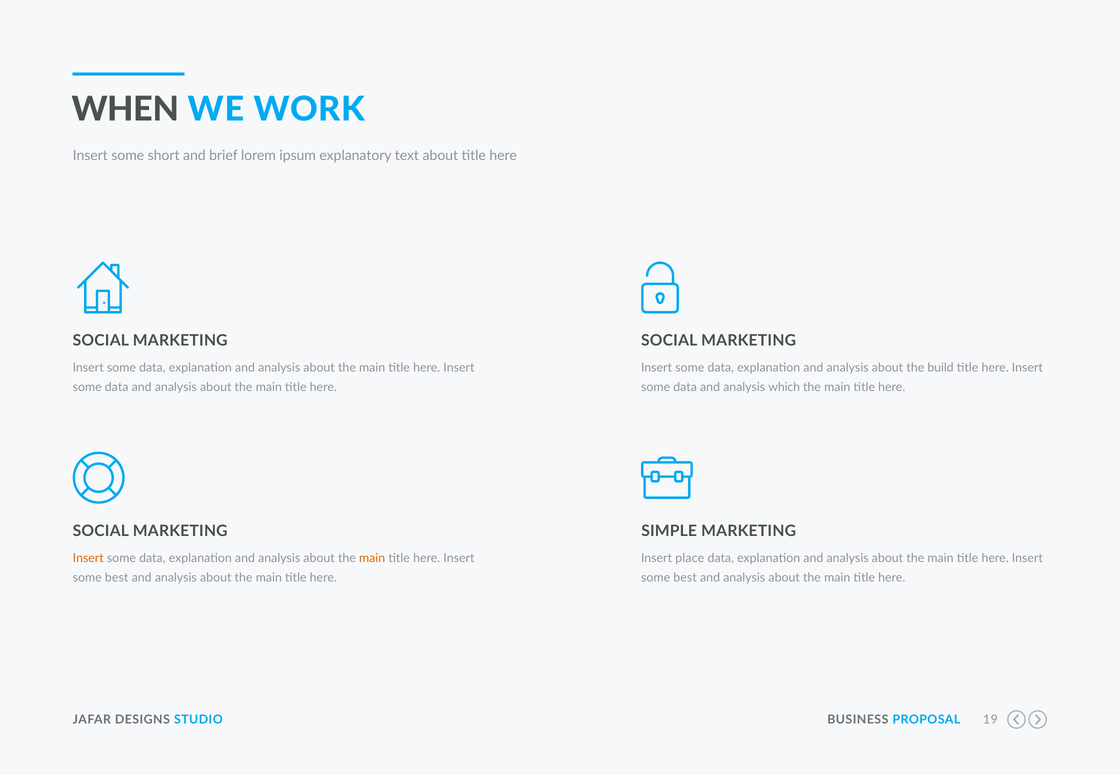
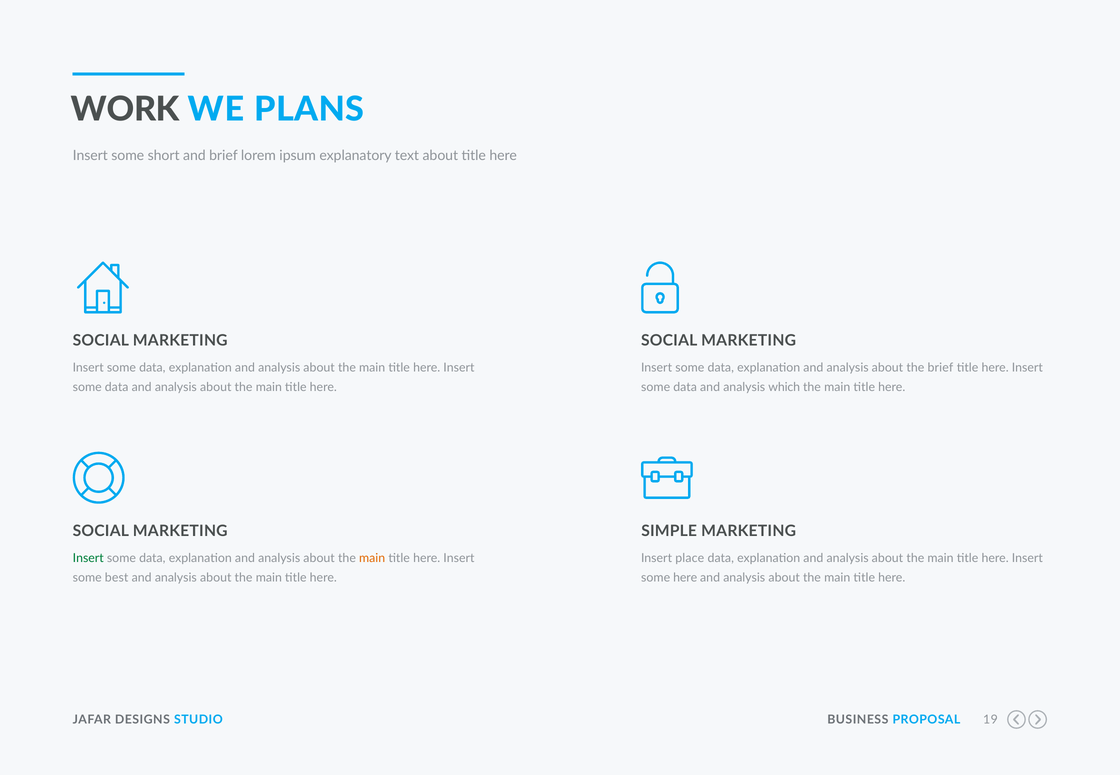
WHEN: WHEN -> WORK (125, 110)
WORK: WORK -> PLANS (309, 110)
the build: build -> brief (940, 368)
Insert colour: orange -> green (88, 559)
best: best -> here (685, 578)
